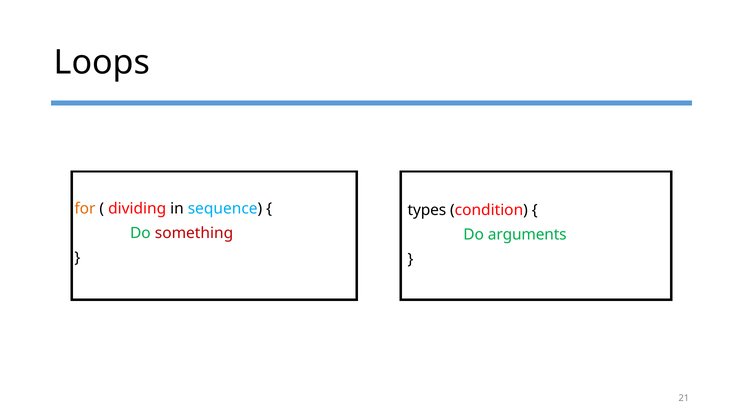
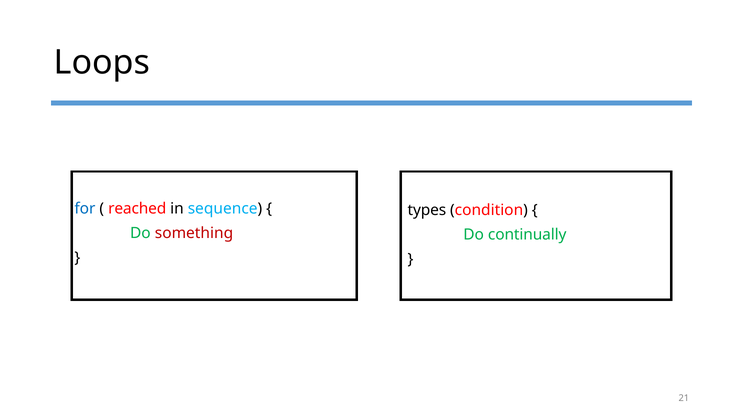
for colour: orange -> blue (85, 209)
dividing: dividing -> reached (137, 209)
arguments: arguments -> continually (527, 235)
